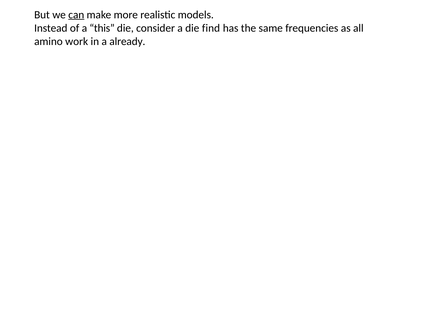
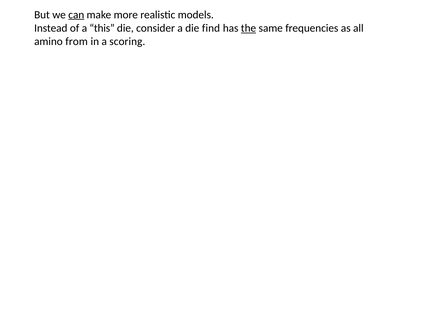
the underline: none -> present (249, 28)
work: work -> from (77, 41)
already: already -> scoring (127, 41)
